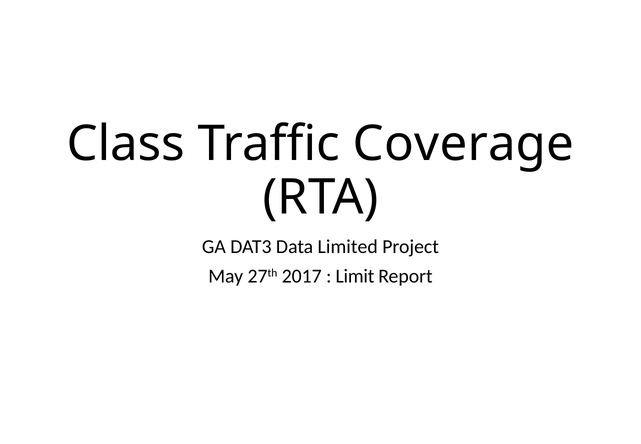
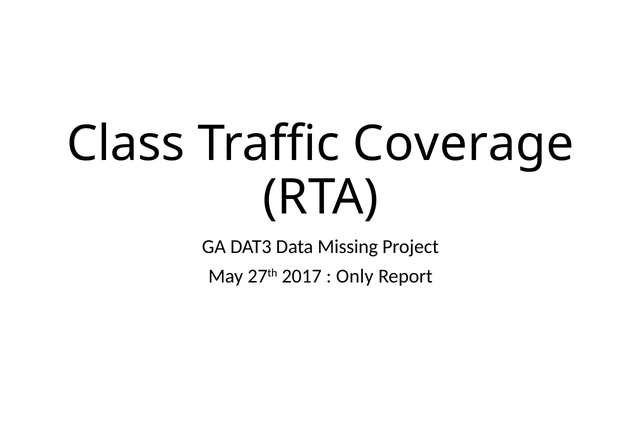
Limited: Limited -> Missing (348, 247)
Limit: Limit -> Only (355, 276)
